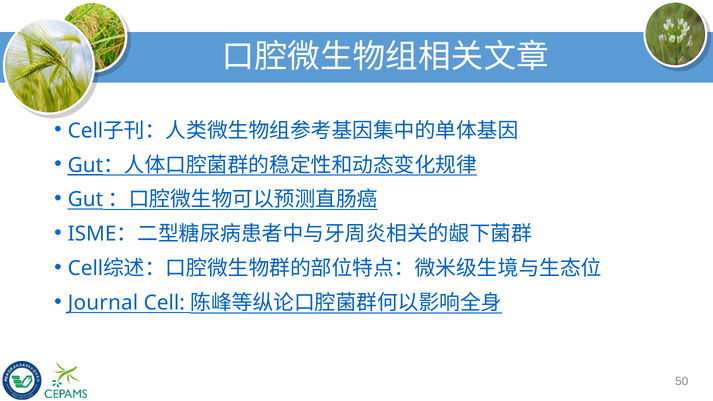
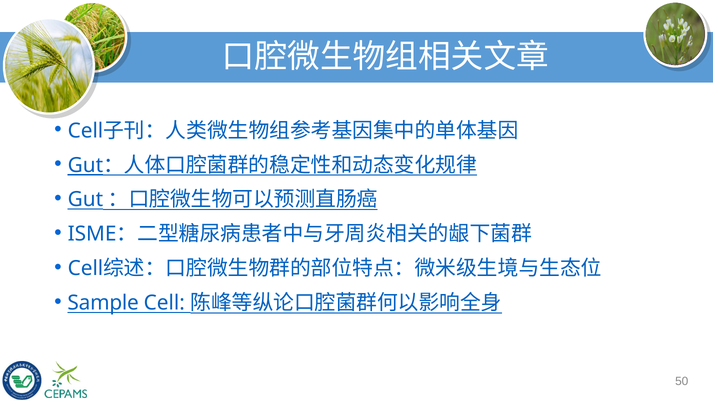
Journal: Journal -> Sample (103, 303)
